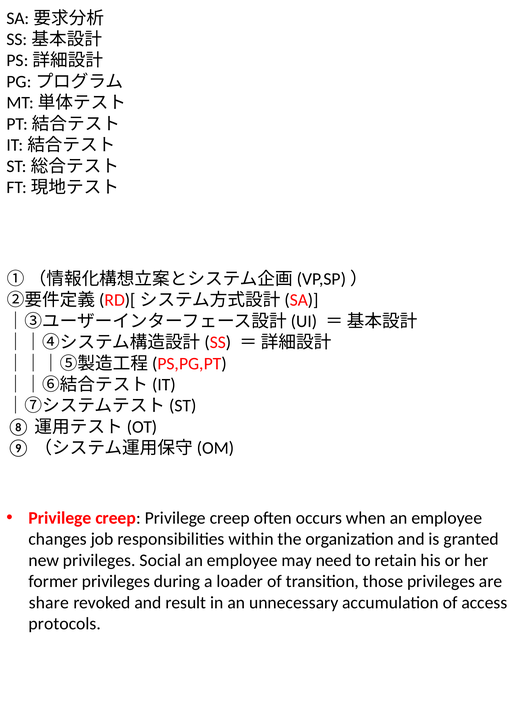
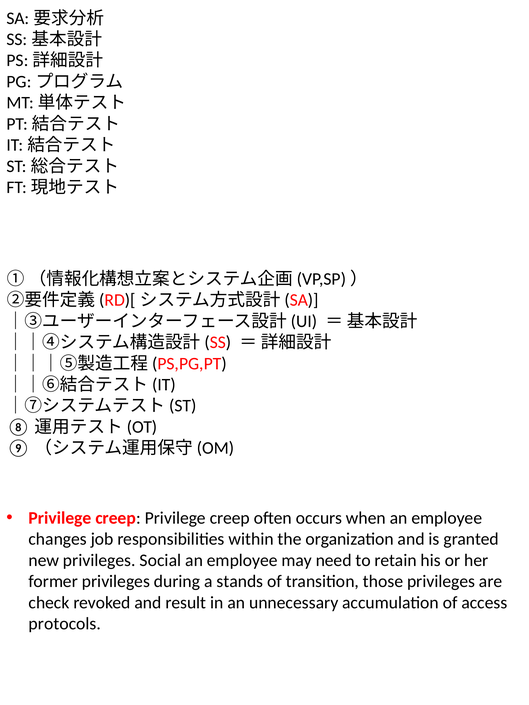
loader: loader -> stands (240, 582)
share: share -> check (49, 603)
